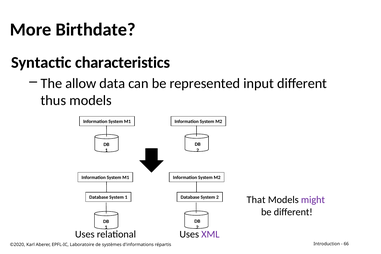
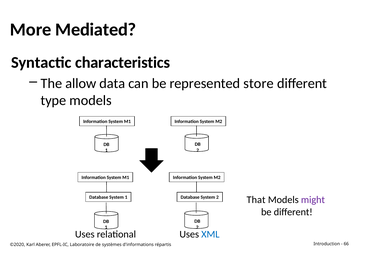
Birthdate: Birthdate -> Mediated (96, 30)
input: input -> store (259, 83)
thus: thus -> type (53, 101)
XML colour: purple -> blue (210, 234)
